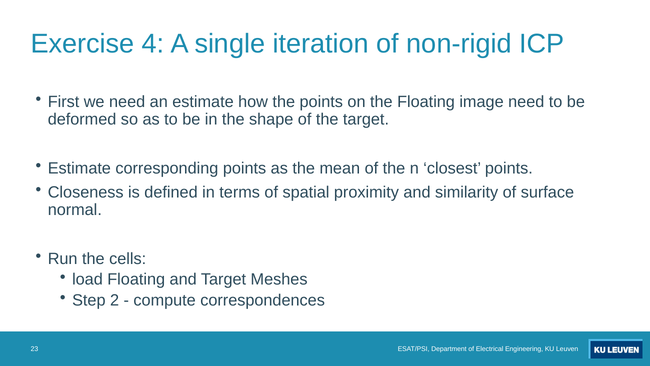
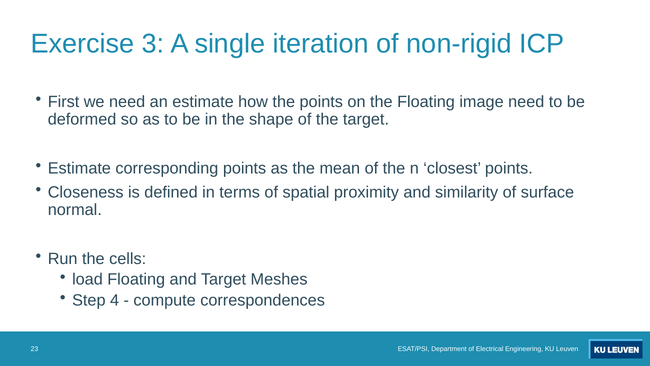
4: 4 -> 3 (153, 44)
2: 2 -> 4 (115, 300)
